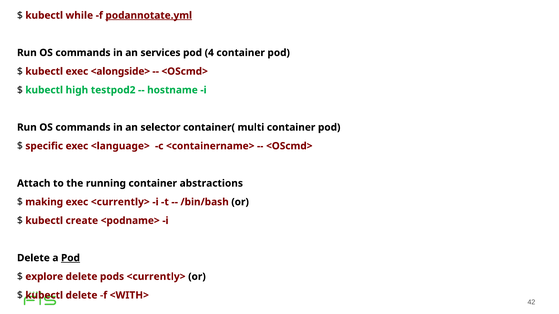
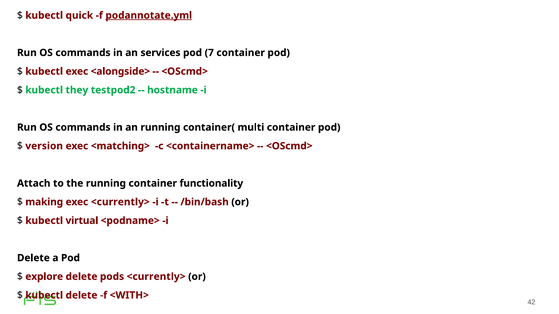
while: while -> quick (79, 15)
4: 4 -> 7 (209, 53)
high: high -> they (77, 90)
an selector: selector -> running (160, 128)
specific: specific -> version (44, 146)
<language>: <language> -> <matching> (120, 146)
abstractions: abstractions -> functionality (211, 184)
create: create -> virtual (82, 221)
Pod underline: present -> none (70, 258)
